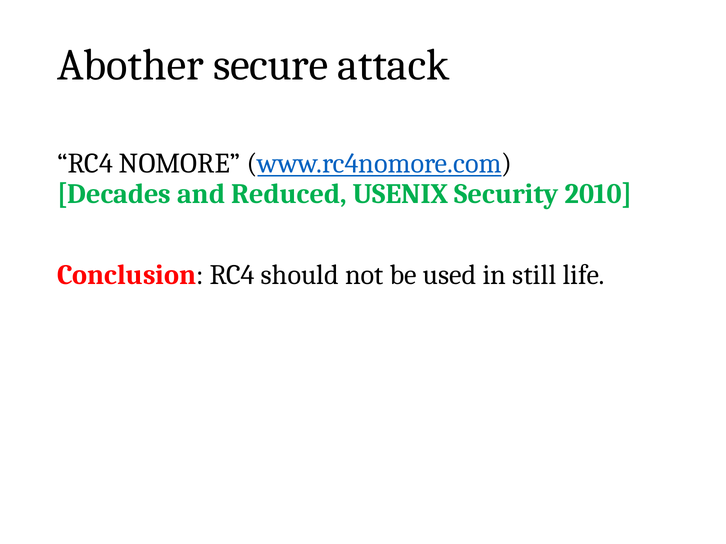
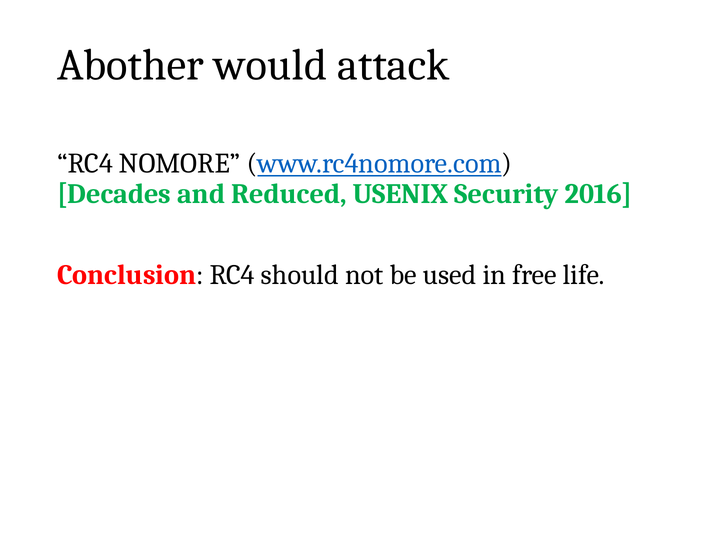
secure: secure -> would (270, 65)
2010: 2010 -> 2016 (598, 194)
still: still -> free (535, 275)
